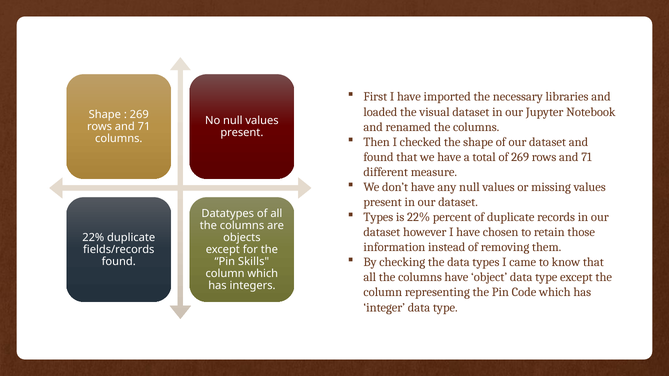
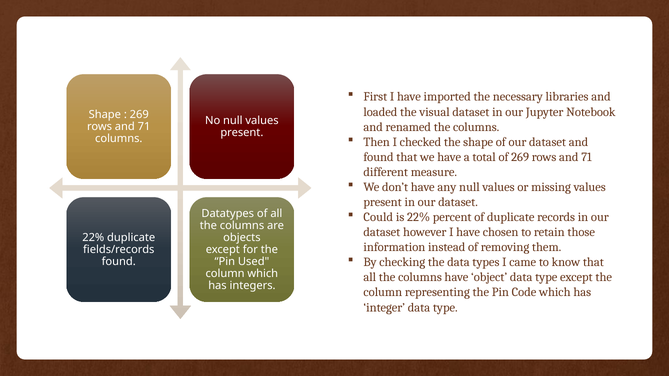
Types: Types -> Could (378, 217)
Skills: Skills -> Used (254, 262)
